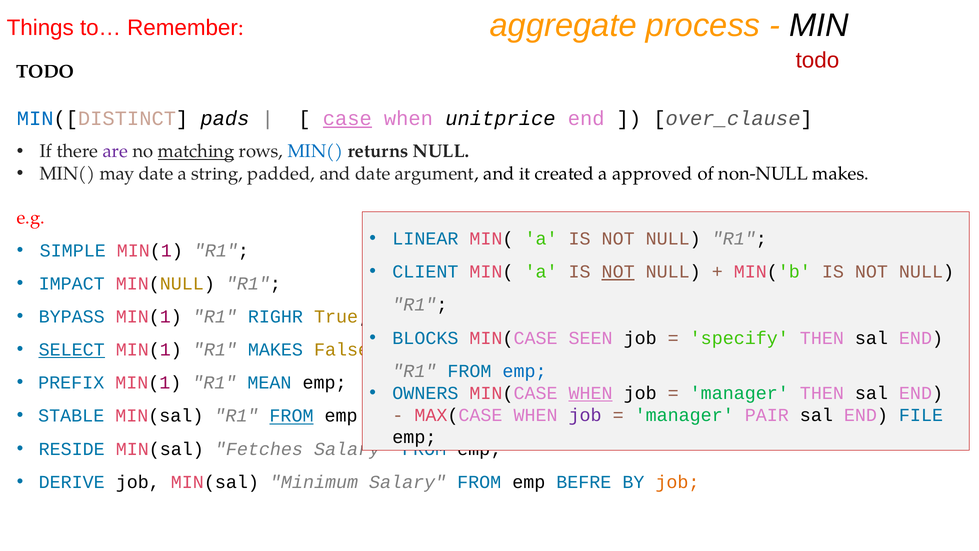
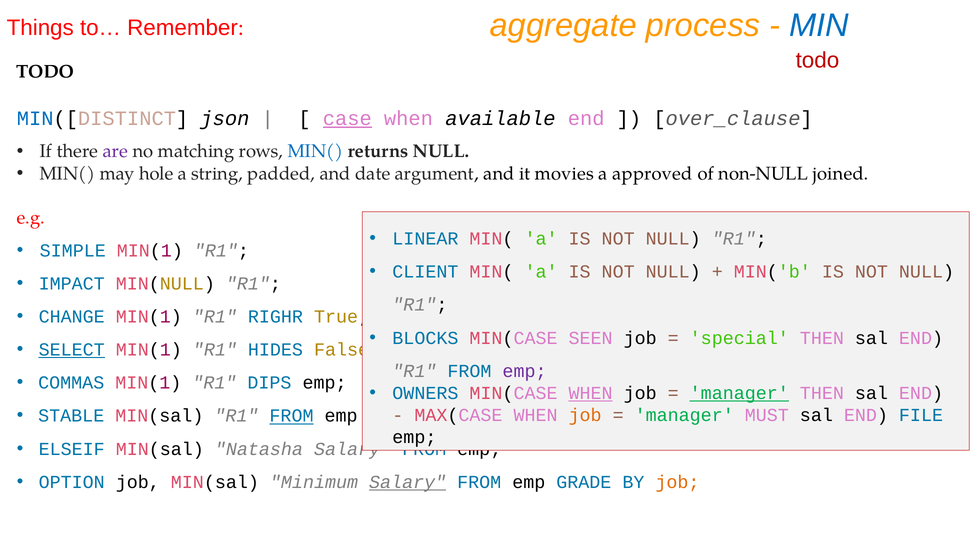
MIN colour: black -> blue (819, 25)
pads: pads -> json (225, 118)
unitprice: unitprice -> available (500, 118)
matching underline: present -> none (196, 151)
may date: date -> hole (156, 173)
created: created -> movies (564, 173)
non-NULL makes: makes -> joined (841, 173)
NOT underline: present -> none (618, 272)
BYPASS: BYPASS -> CHANGE (72, 317)
specify: specify -> special (739, 338)
R1 MAKES: MAKES -> HIDES (275, 350)
emp colour: blue -> purple (525, 371)
PREFIX: PREFIX -> COMMAS (71, 383)
MEAN: MEAN -> DIPS (269, 383)
manager underline: none -> present (739, 393)
job colour: purple -> orange (585, 415)
PAIR: PAIR -> MUST (767, 415)
RESIDE: RESIDE -> ELSEIF (72, 449)
Fetches: Fetches -> Natasha (259, 449)
DERIVE: DERIVE -> OPTION (72, 482)
Salary underline: none -> present (408, 482)
BEFRE: BEFRE -> GRADE (584, 482)
